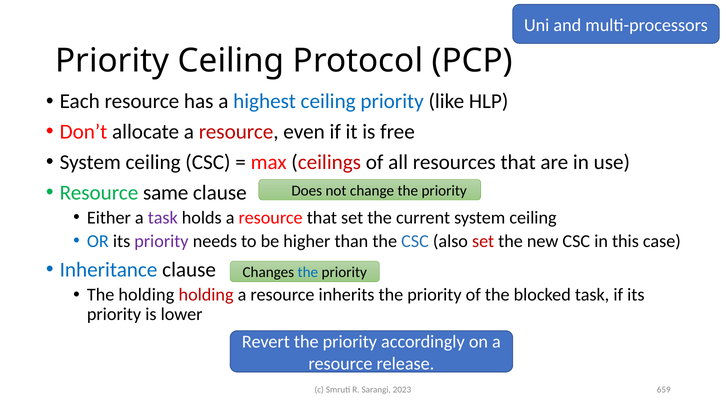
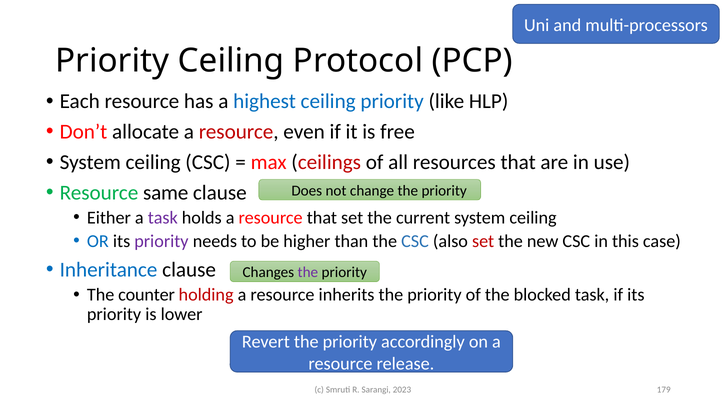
the colour: blue -> purple (308, 273)
The holding: holding -> counter (147, 295)
659: 659 -> 179 (664, 390)
